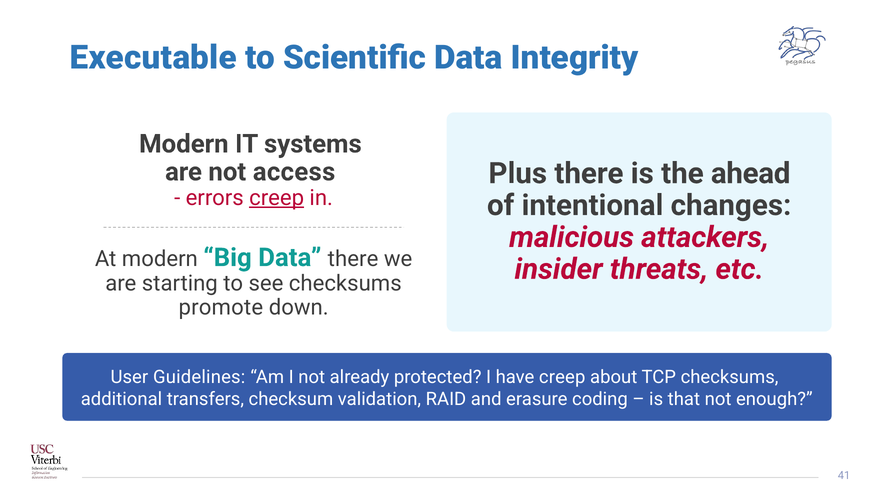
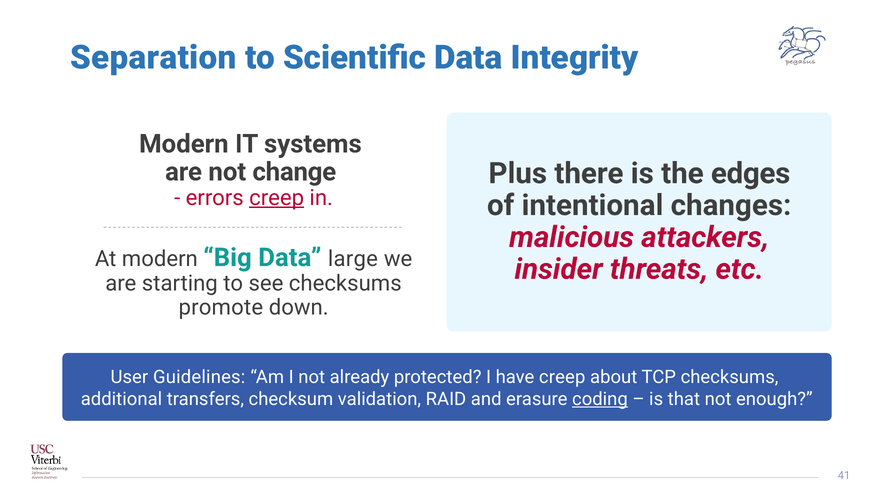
Executable: Executable -> Separation (153, 58)
access: access -> change (294, 172)
ahead: ahead -> edges (751, 174)
Data there: there -> large (353, 259)
coding underline: none -> present (600, 400)
